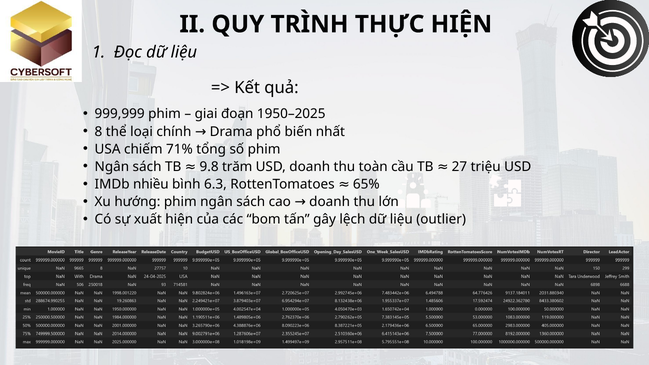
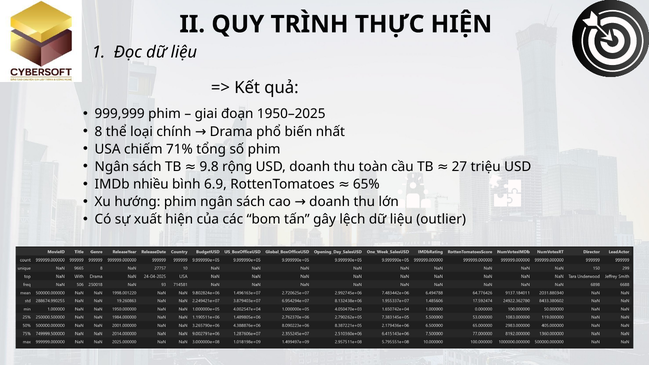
trăm: trăm -> rộng (237, 167)
6.3: 6.3 -> 6.9 (215, 184)
